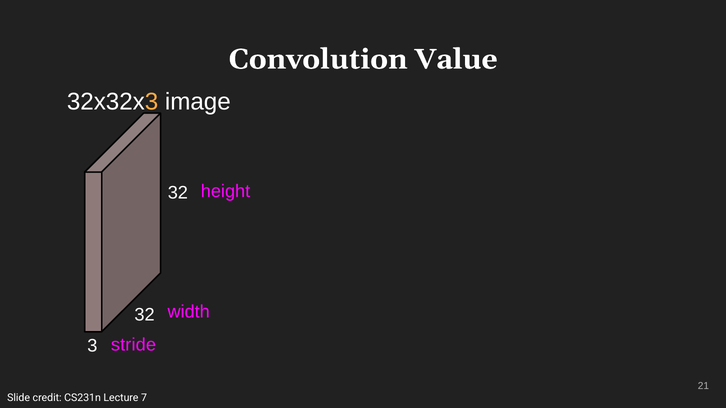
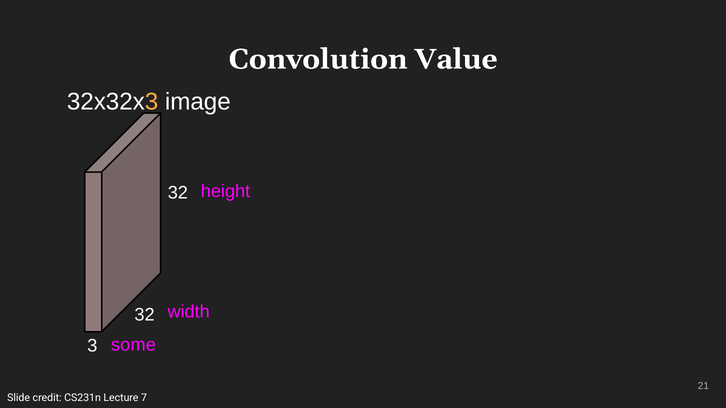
stride: stride -> some (133, 345)
